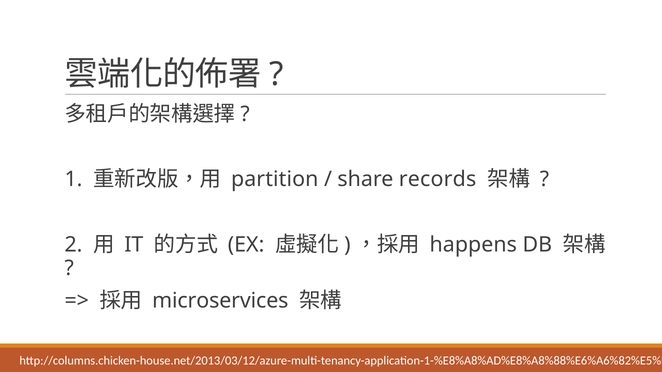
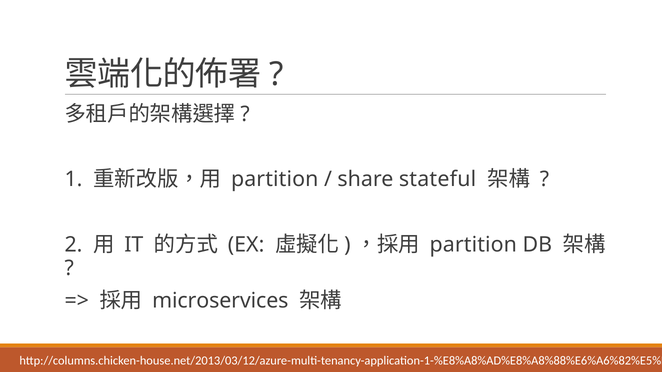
records: records -> stateful (438, 180)
happens: happens -> partition (473, 245)
